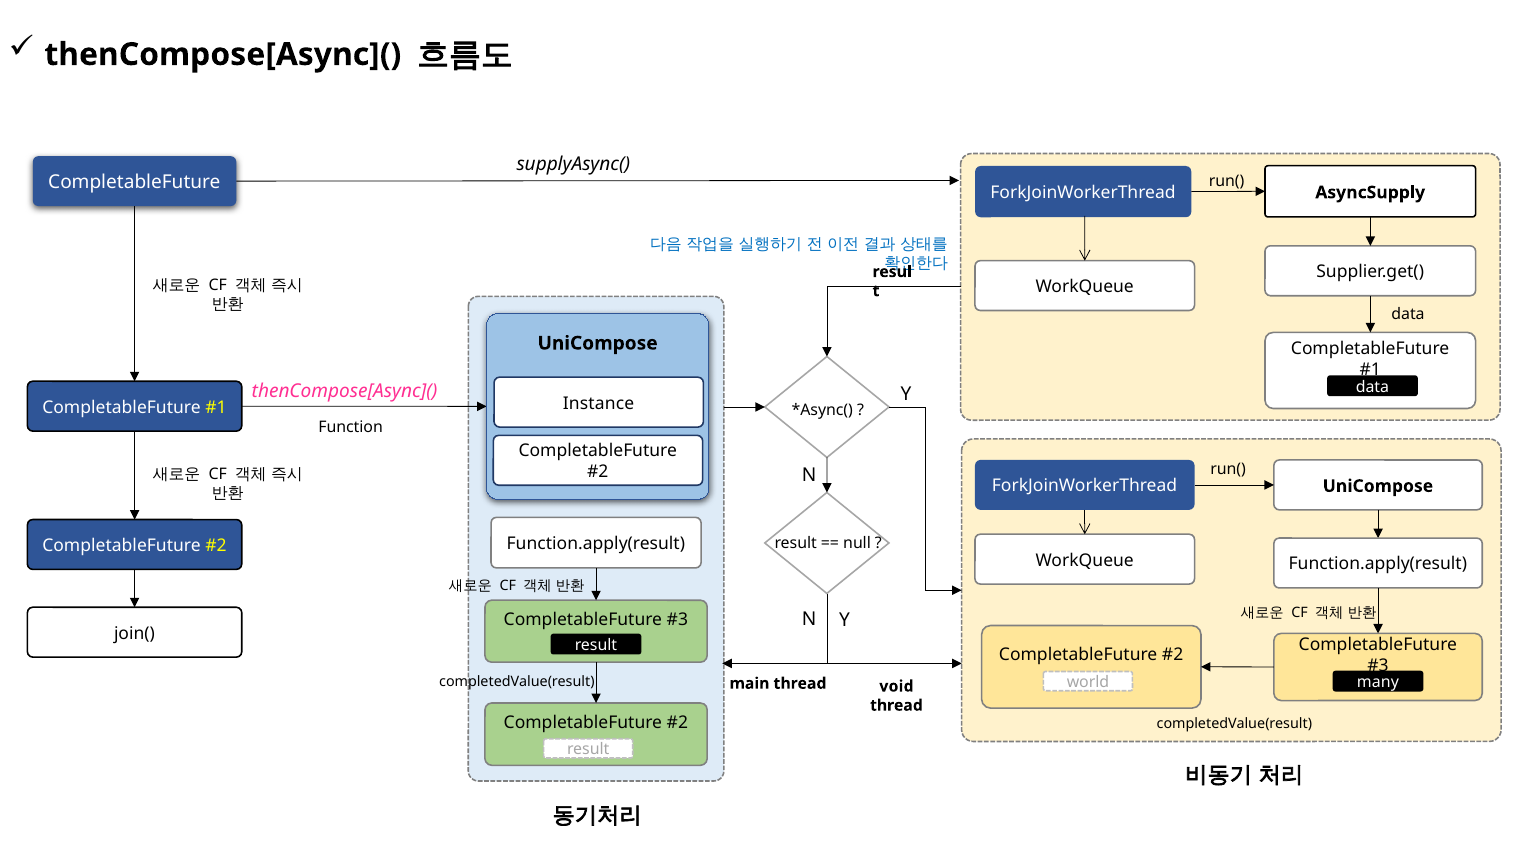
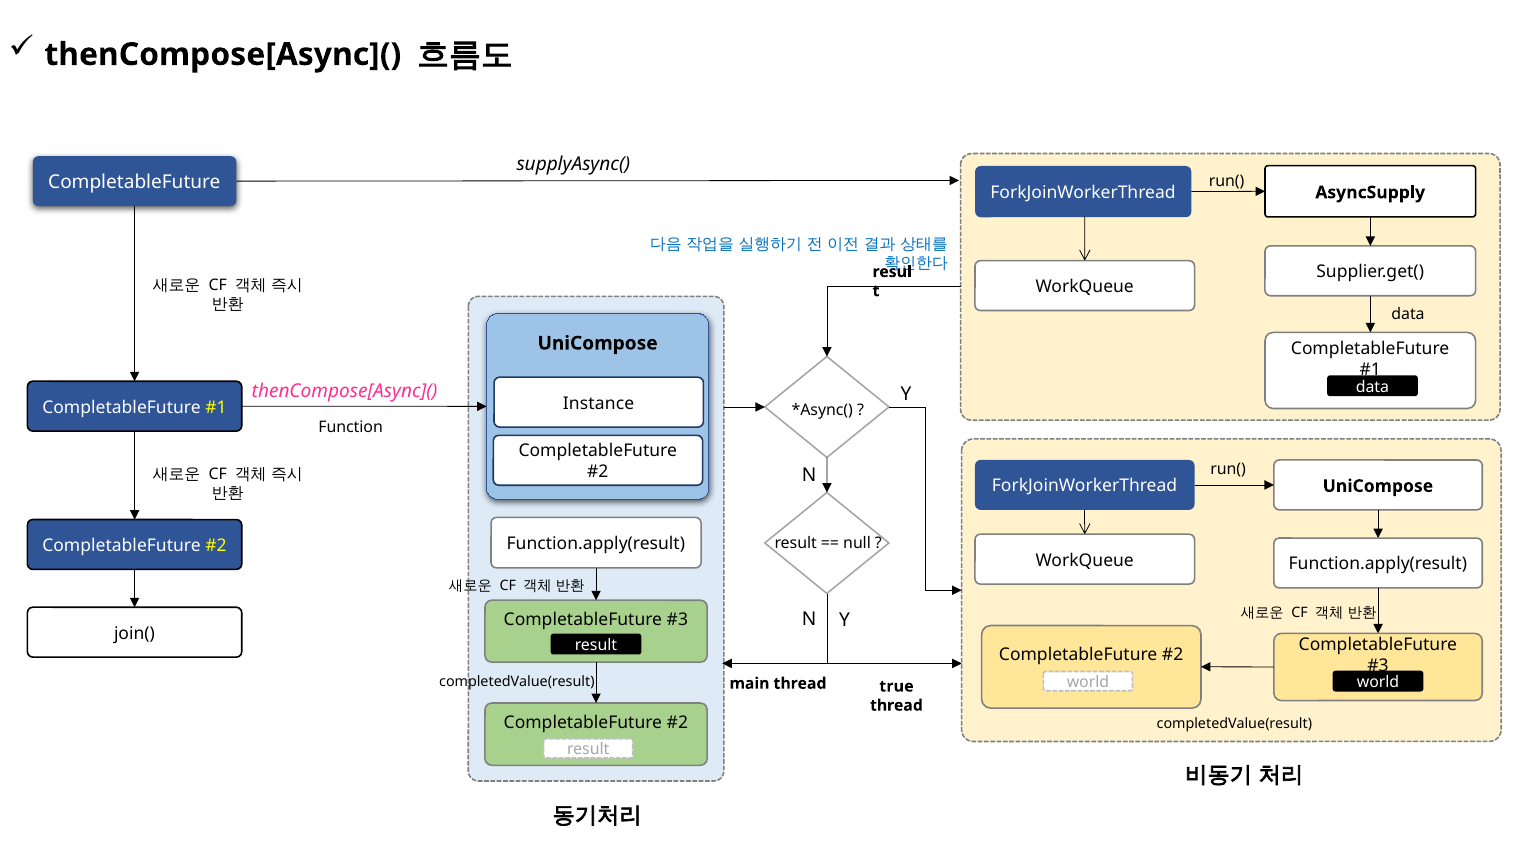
many: many -> world (1378, 682)
void: void -> true (896, 686)
